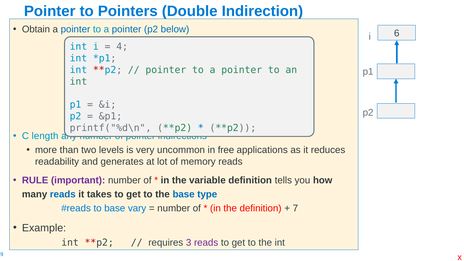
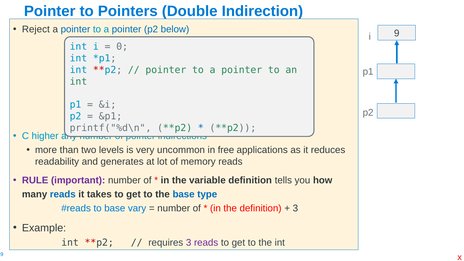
Obtain: Obtain -> Reject (36, 29)
6: 6 -> 9 (397, 33)
4: 4 -> 0 (122, 47)
length: length -> higher (45, 136)
7: 7 -> 3 (295, 208)
